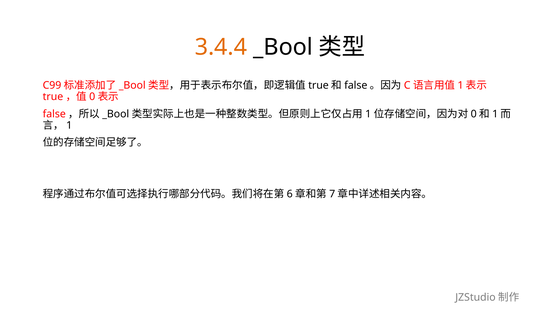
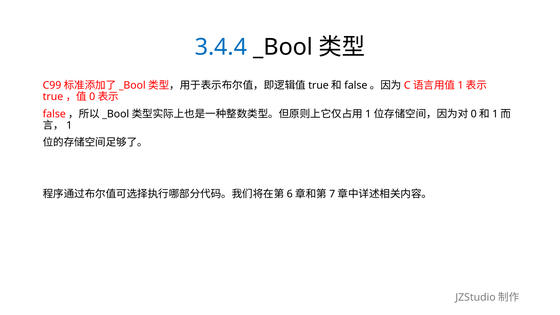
3.4.4 colour: orange -> blue (221, 47)
